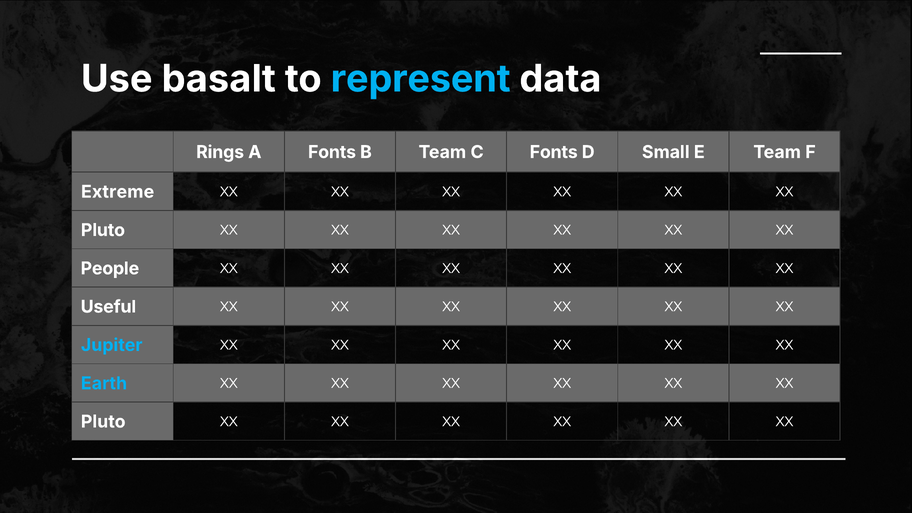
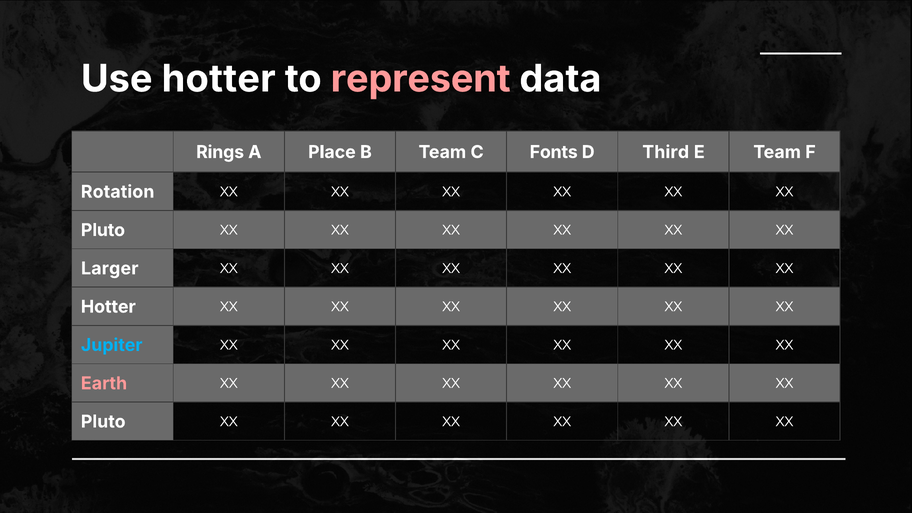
Use basalt: basalt -> hotter (219, 79)
represent colour: light blue -> pink (421, 79)
A Fonts: Fonts -> Place (332, 152)
Small: Small -> Third (666, 152)
Extreme: Extreme -> Rotation (118, 192)
People: People -> Larger (110, 269)
Useful: Useful -> Hotter (108, 307)
Earth colour: light blue -> pink (104, 383)
